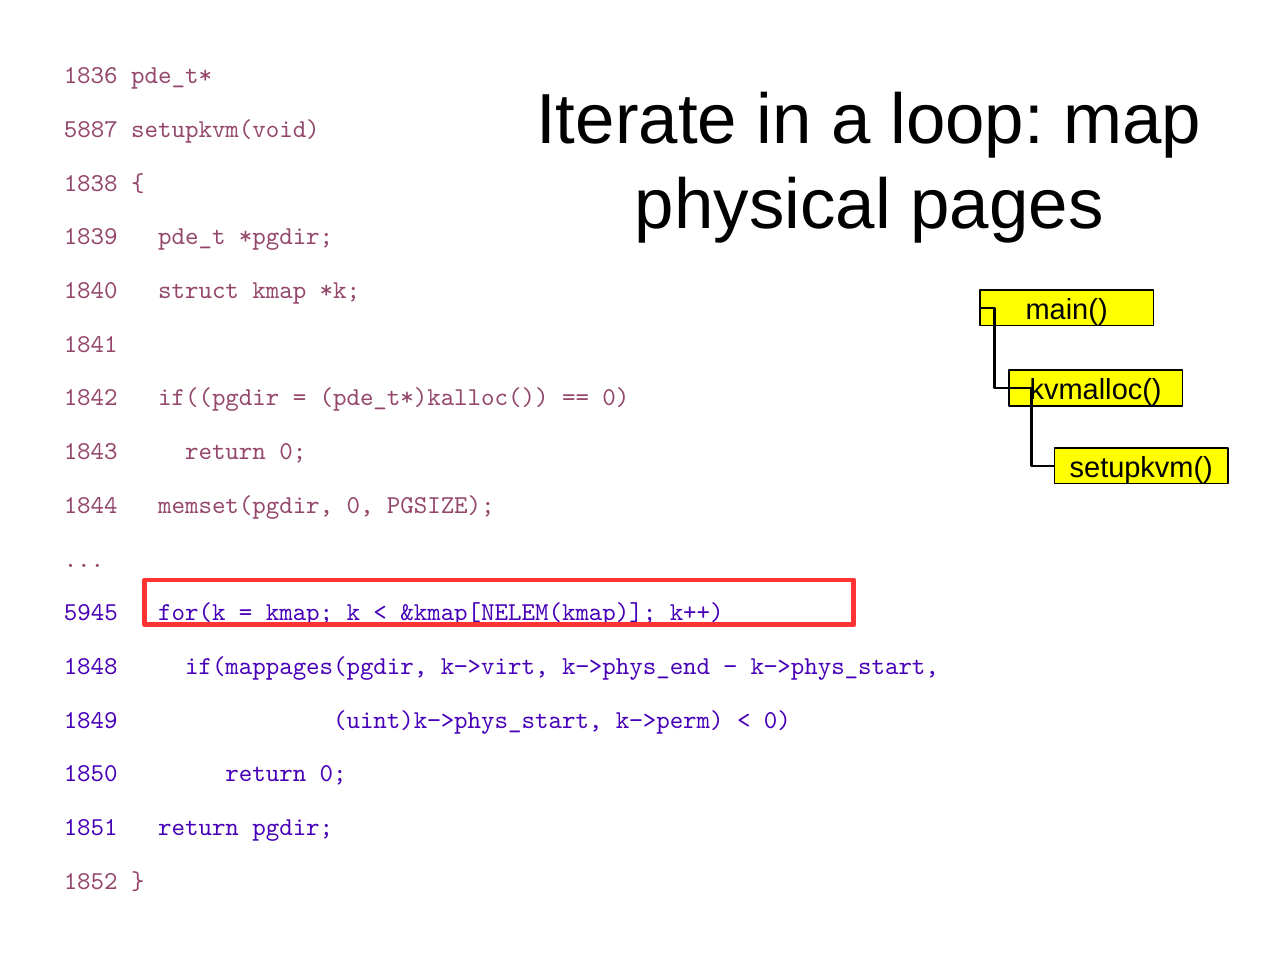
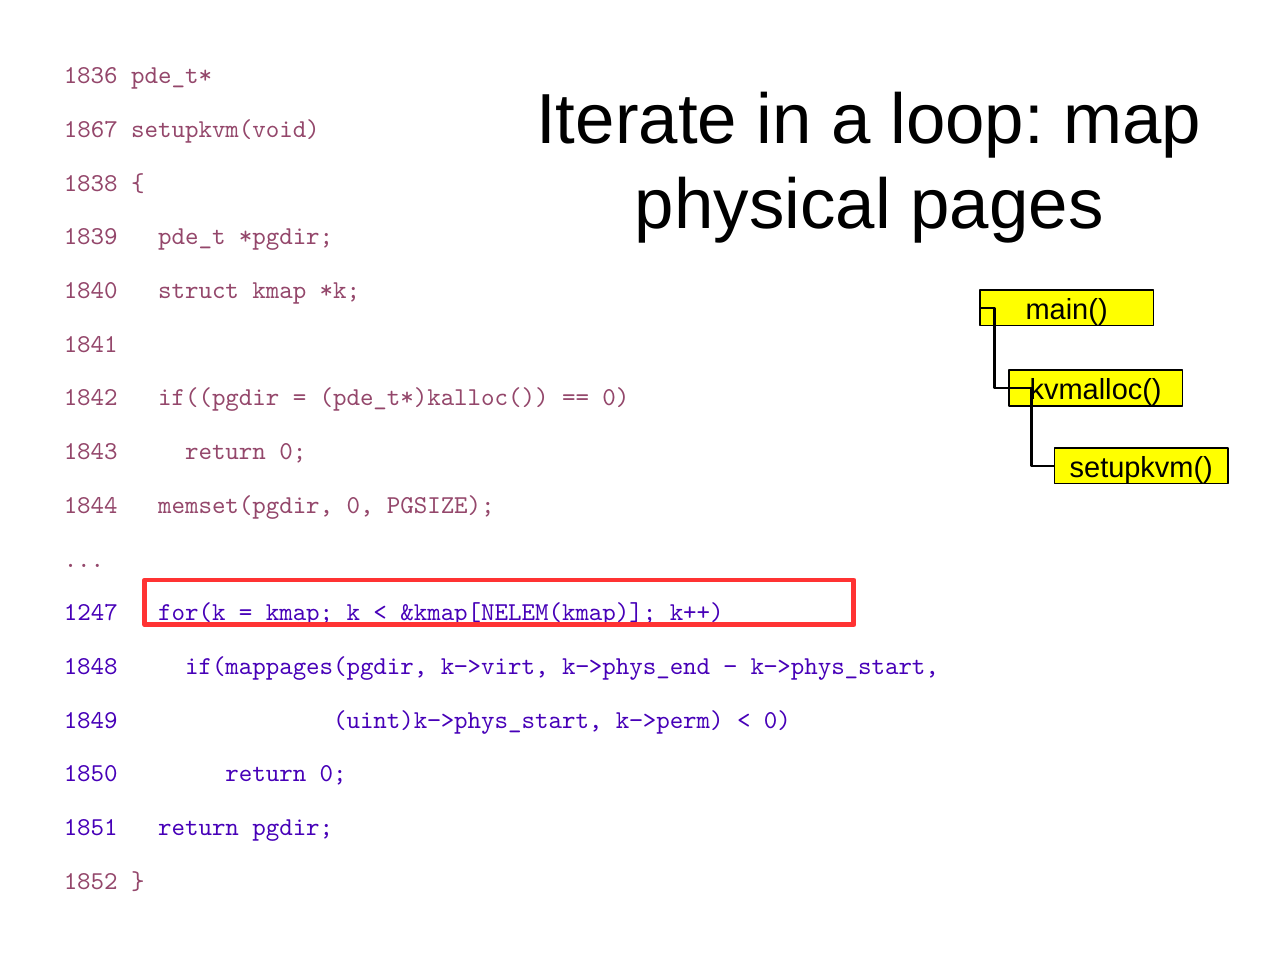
5887: 5887 -> 1867 (91, 129)
5945: 5945 -> 1247 (91, 612)
